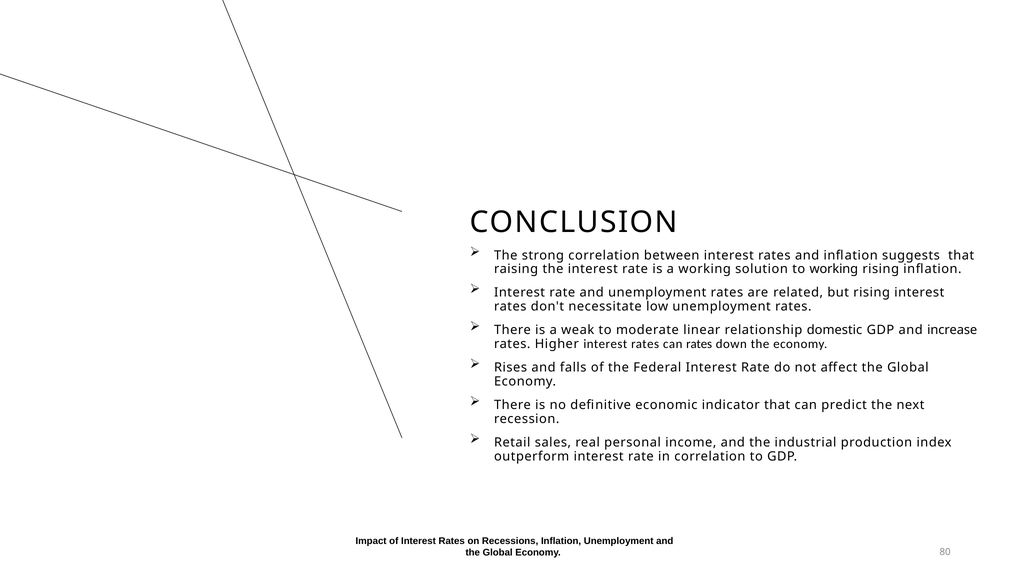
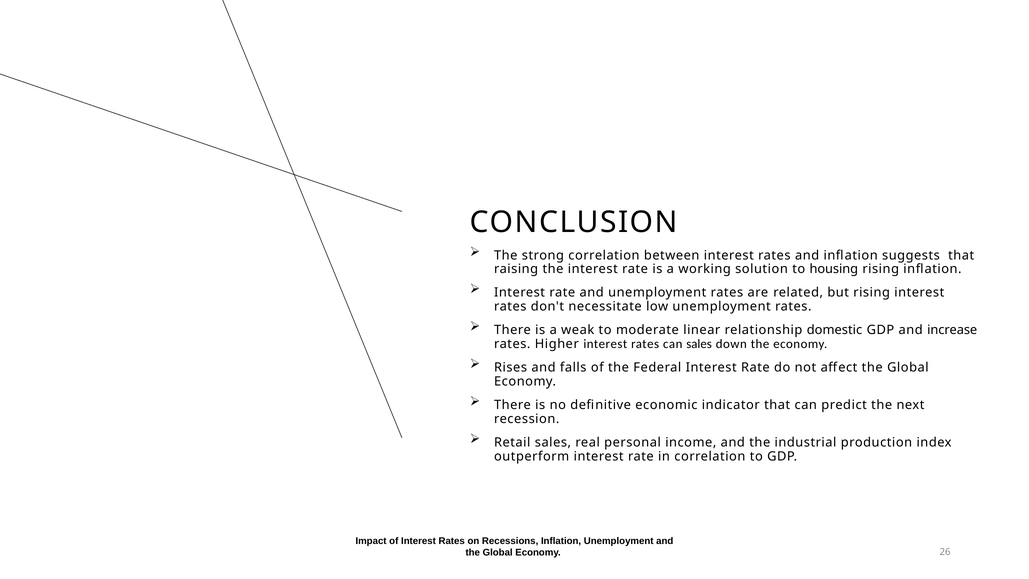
to working: working -> housing (834, 269)
can rates: rates -> sales (699, 344)
80: 80 -> 26 (945, 552)
